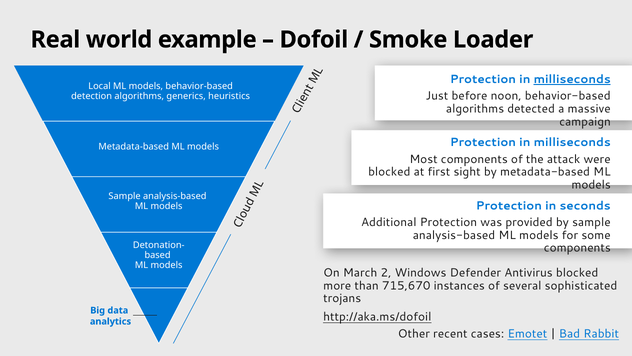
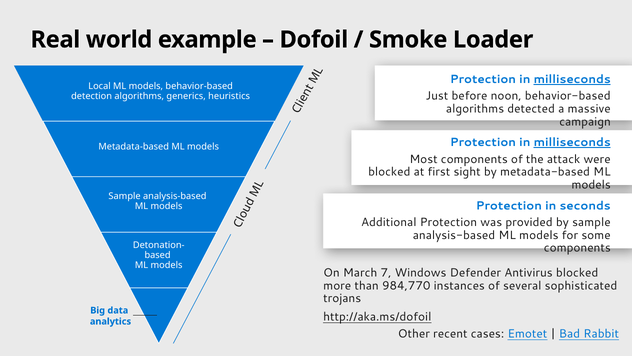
milliseconds underline: none -> present (572, 142)
2: 2 -> 7 (386, 272)
715,670: 715,670 -> 984,770 (406, 285)
